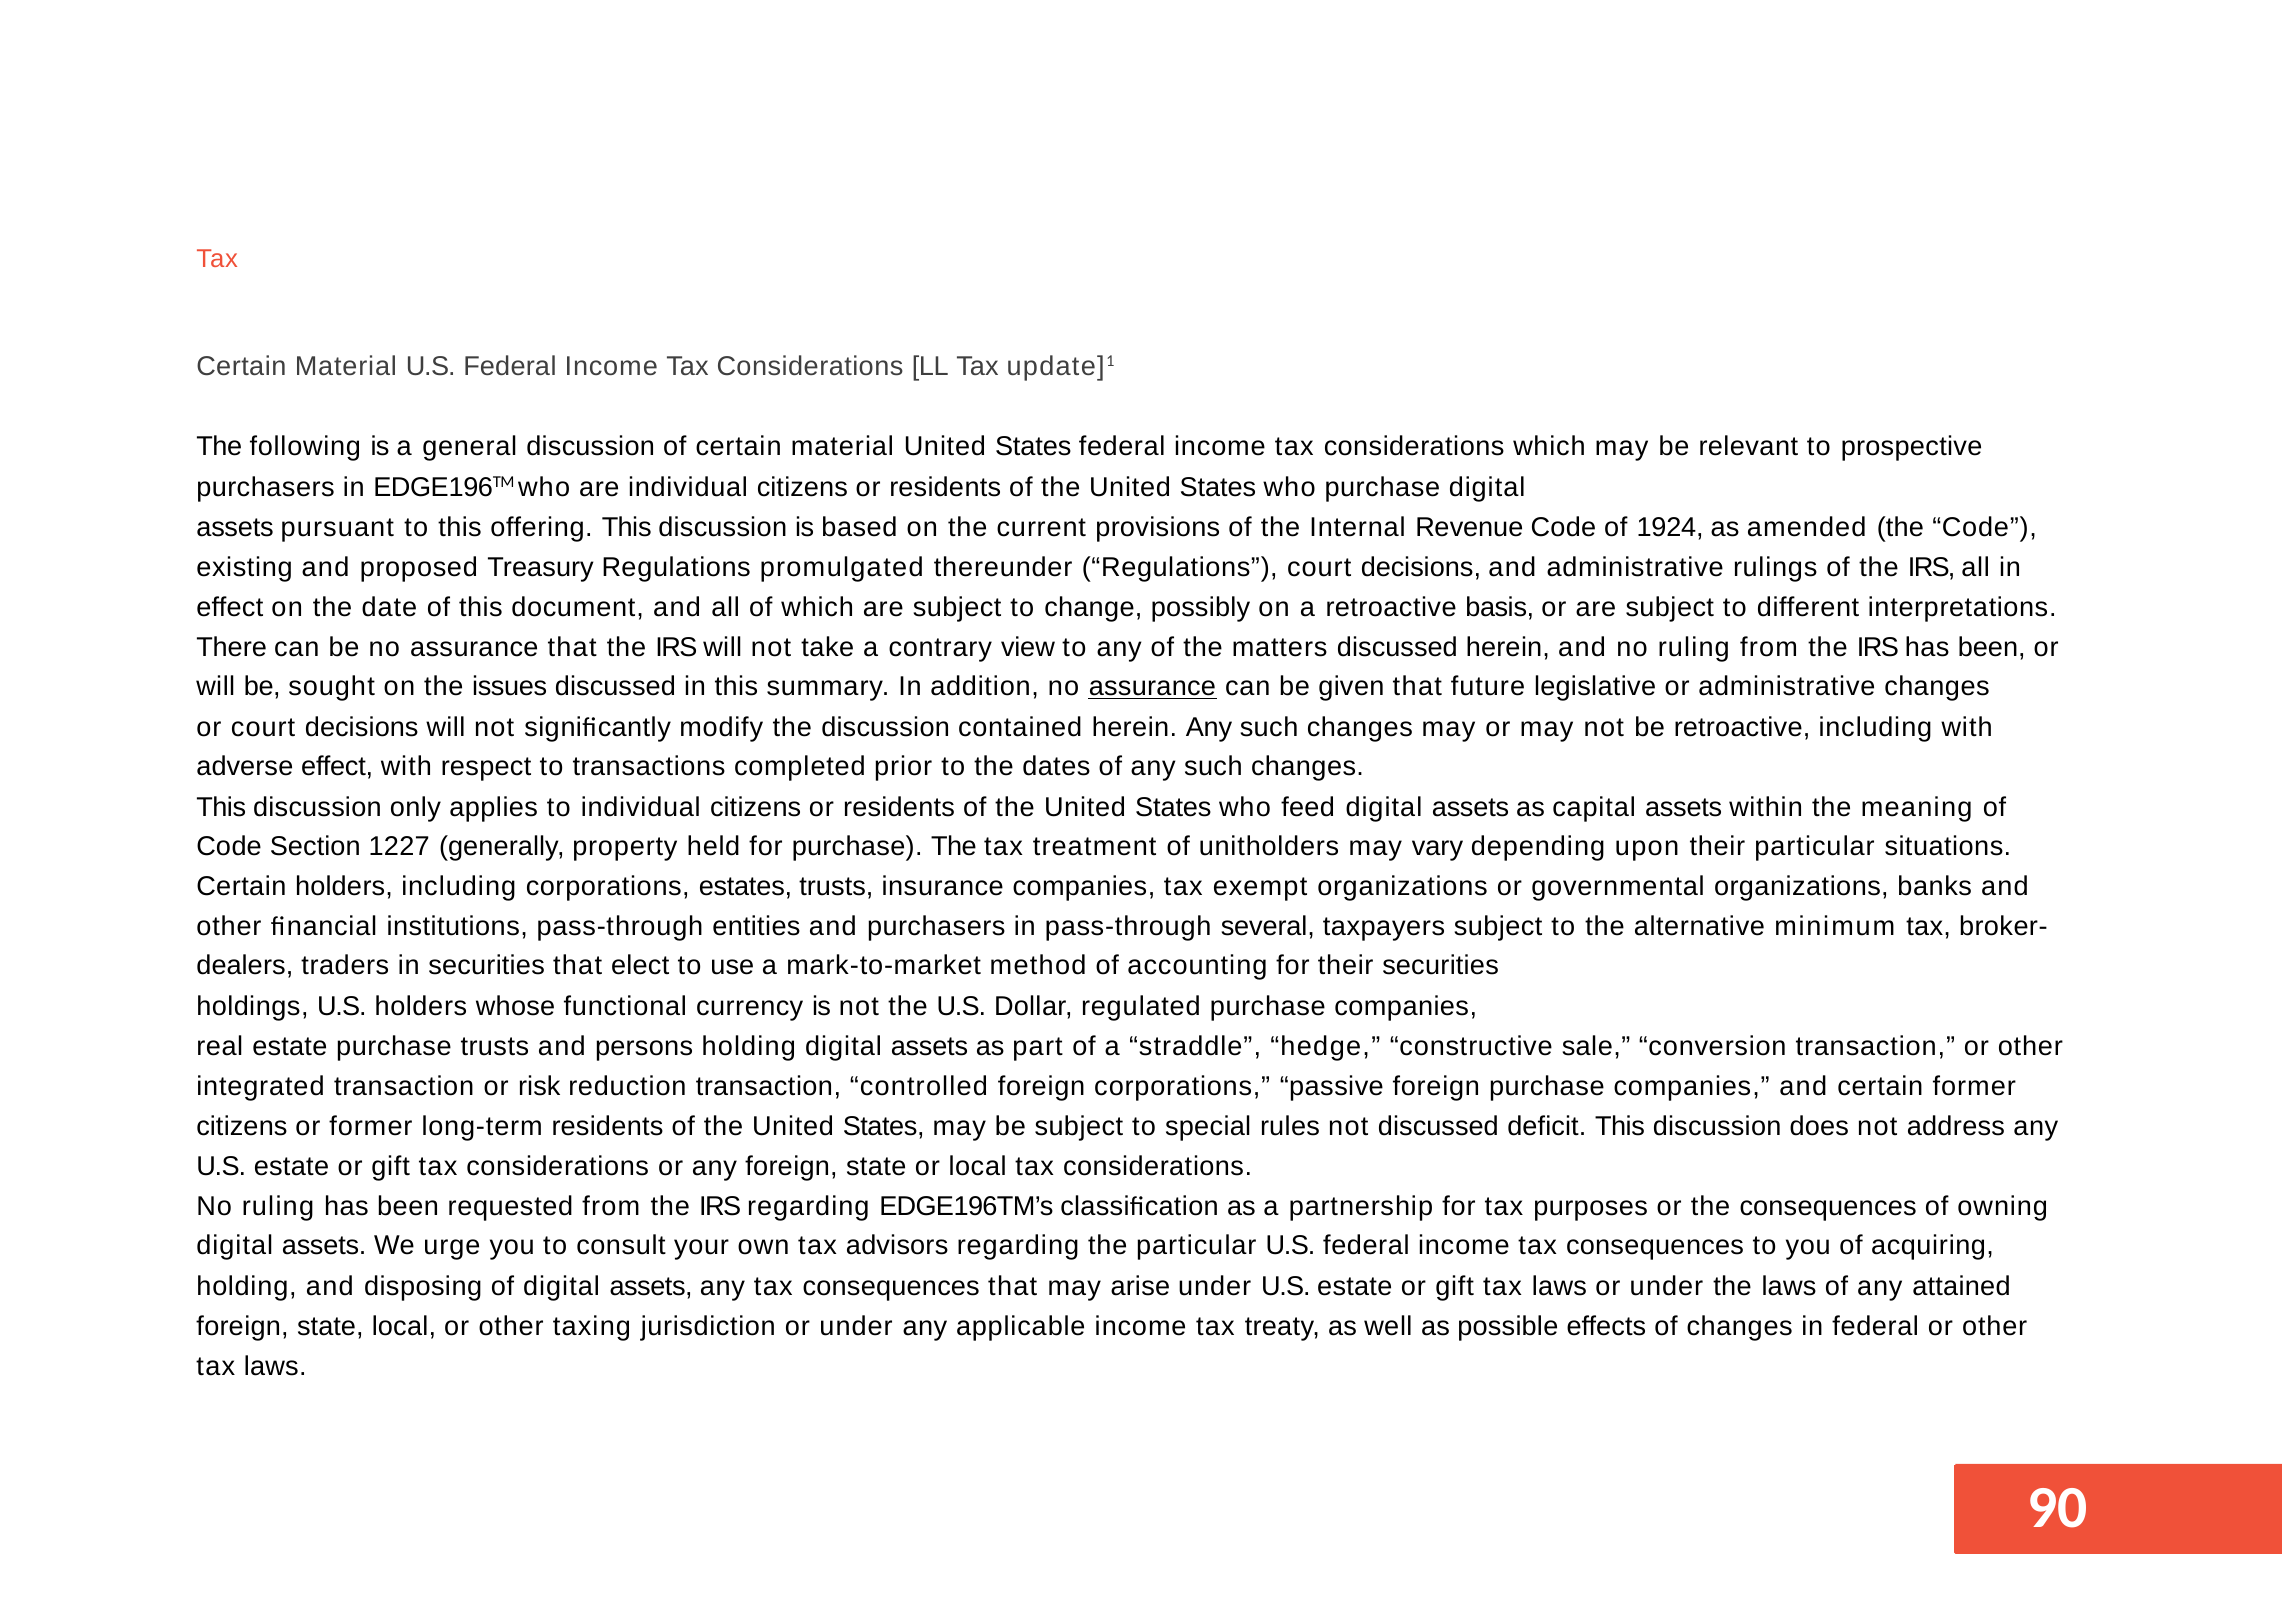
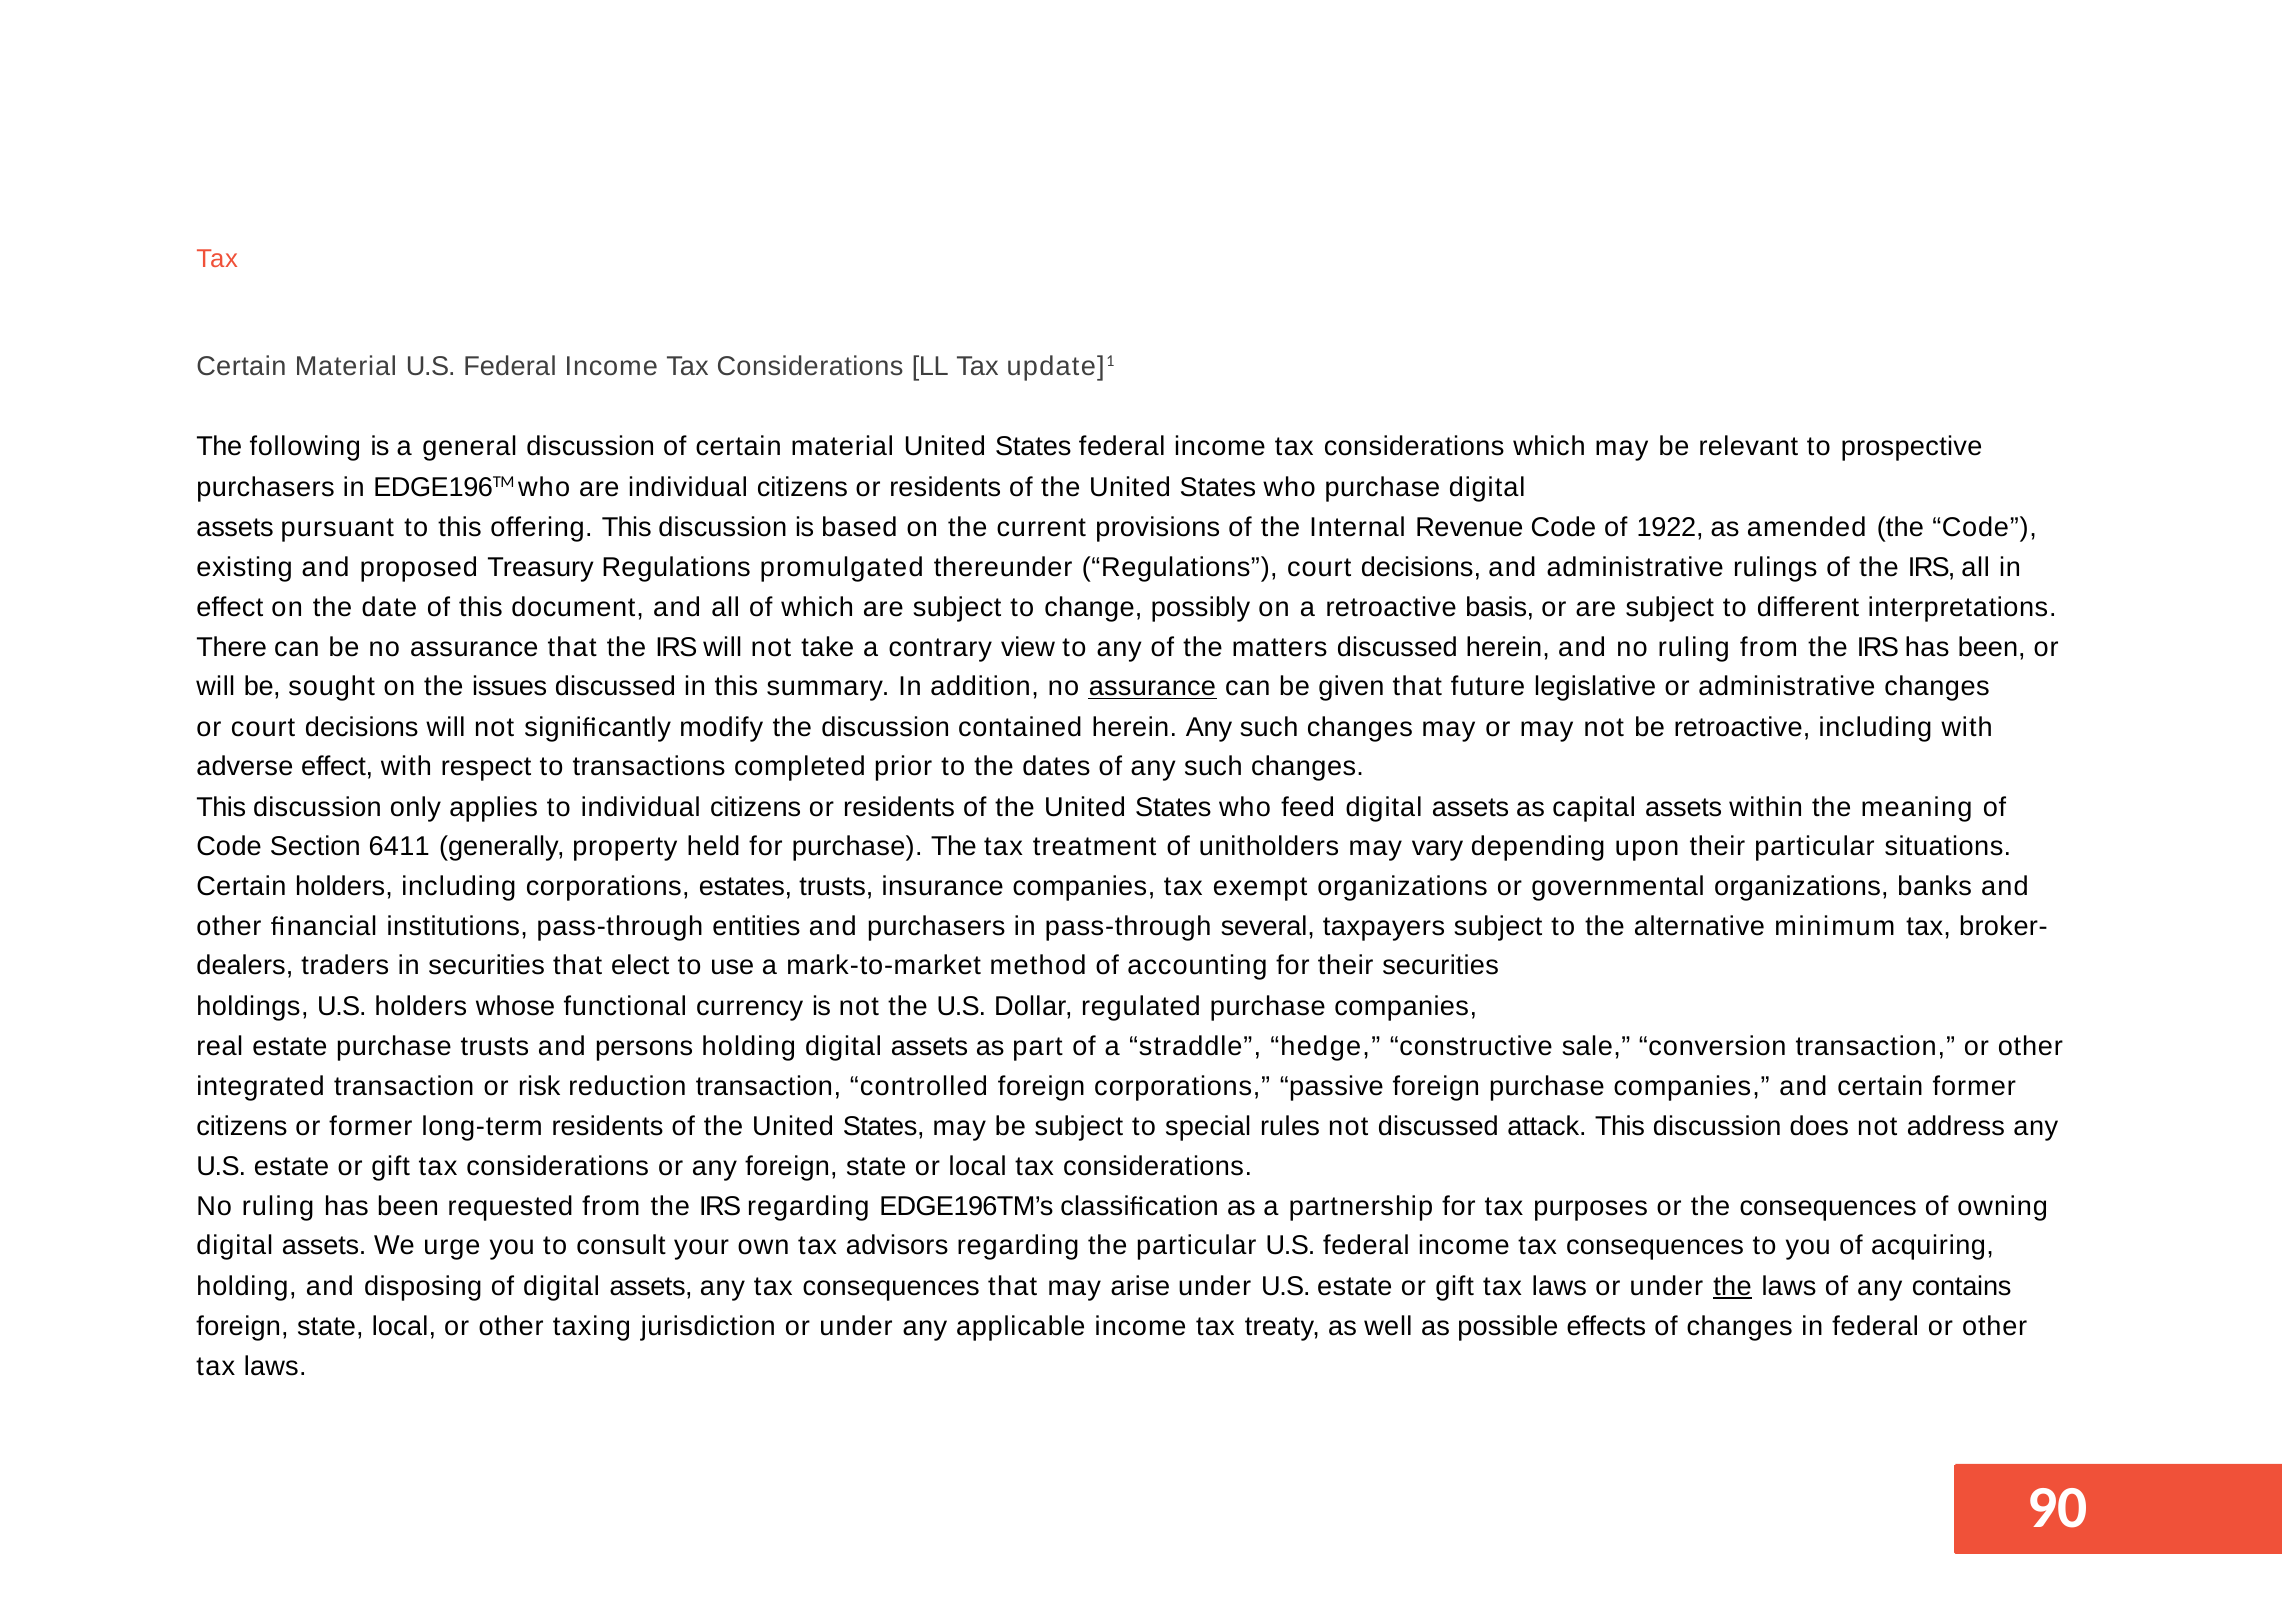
1924: 1924 -> 1922 (1670, 528)
1227: 1227 -> 6411 (399, 847)
deficit: deficit -> attack (1547, 1126)
the underline: none -> present (1732, 1286)
attained: attained -> contains (1962, 1286)
